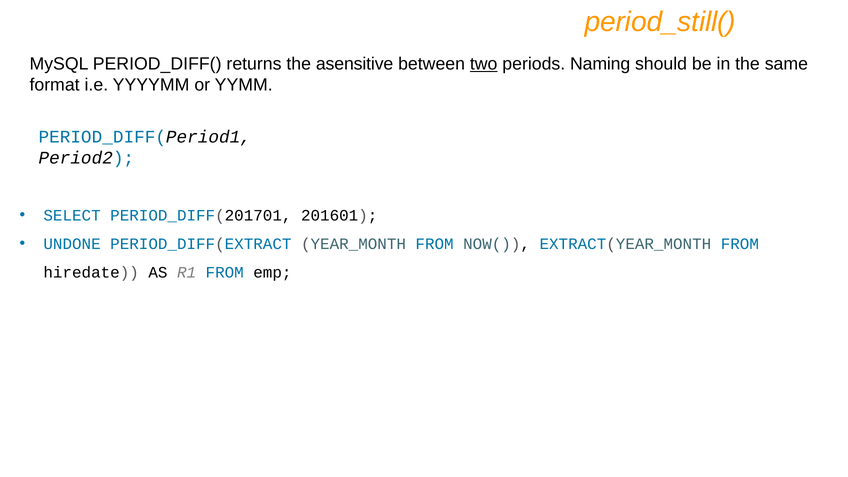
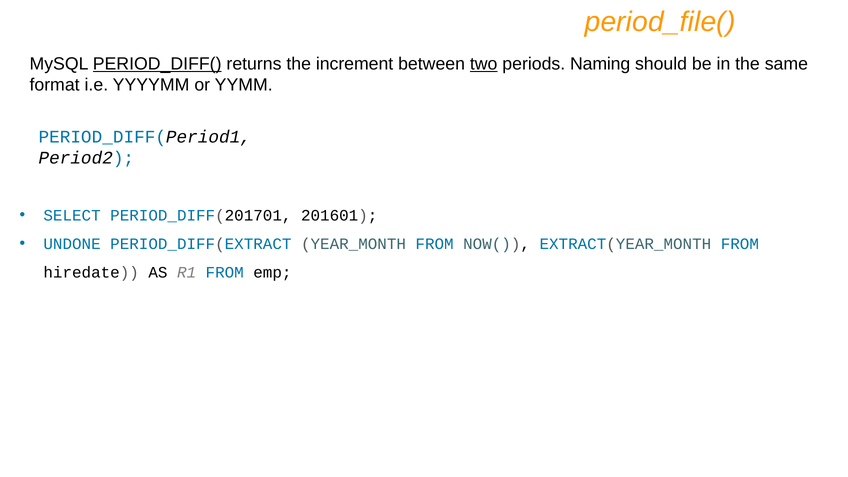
period_still(: period_still( -> period_file( (660, 22)
PERIOD_DIFF( underline: none -> present (157, 64)
asensitive: asensitive -> increment (355, 64)
